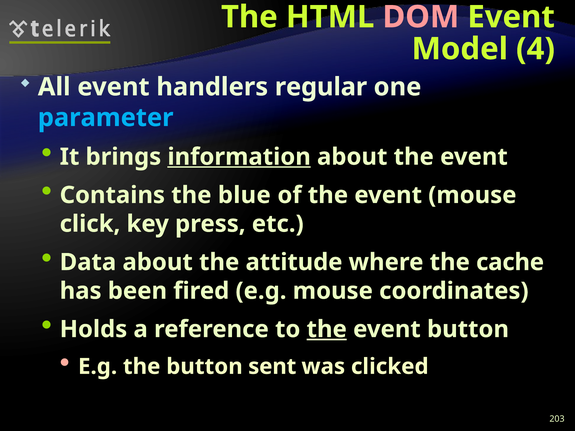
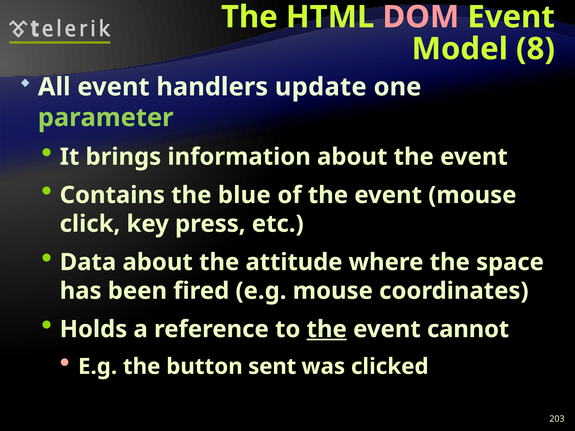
4: 4 -> 8 (535, 49)
regular: regular -> update (321, 87)
parameter colour: light blue -> light green (106, 118)
information underline: present -> none (239, 157)
cache: cache -> space (510, 262)
event button: button -> cannot (468, 329)
